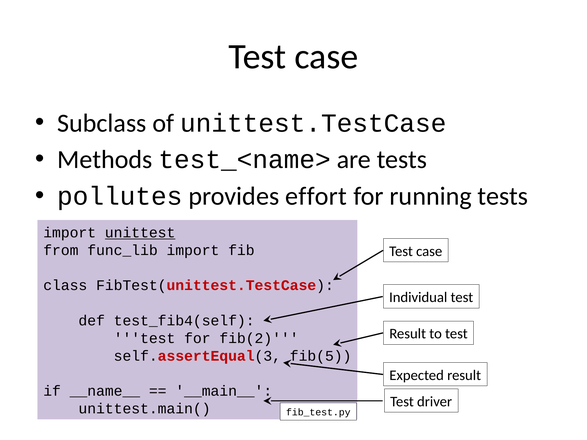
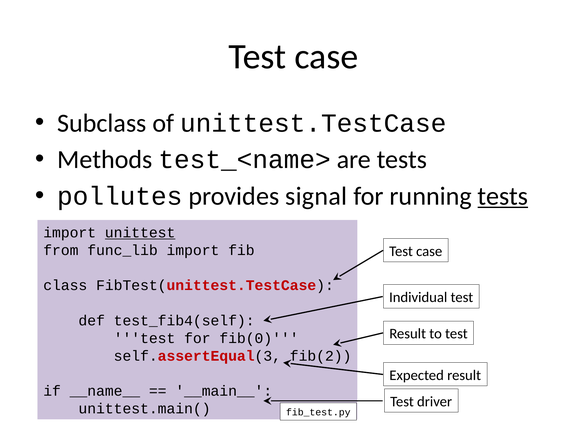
effort: effort -> signal (316, 196)
tests underline: none -> present (503, 196)
fib(2: fib(2 -> fib(0 (259, 338)
fib(5: fib(5 -> fib(2 (321, 356)
